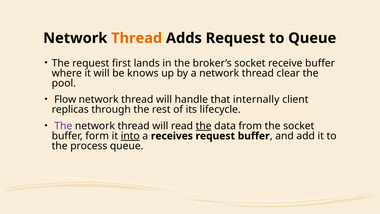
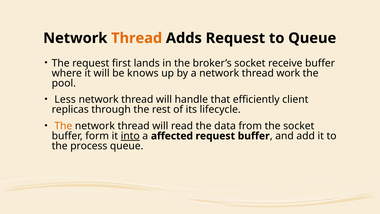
clear: clear -> work (288, 73)
Flow: Flow -> Less (65, 99)
internally: internally -> efficiently (256, 99)
The colour: purple -> orange (63, 126)
the underline: present -> none (204, 126)
receives: receives -> affected (172, 136)
